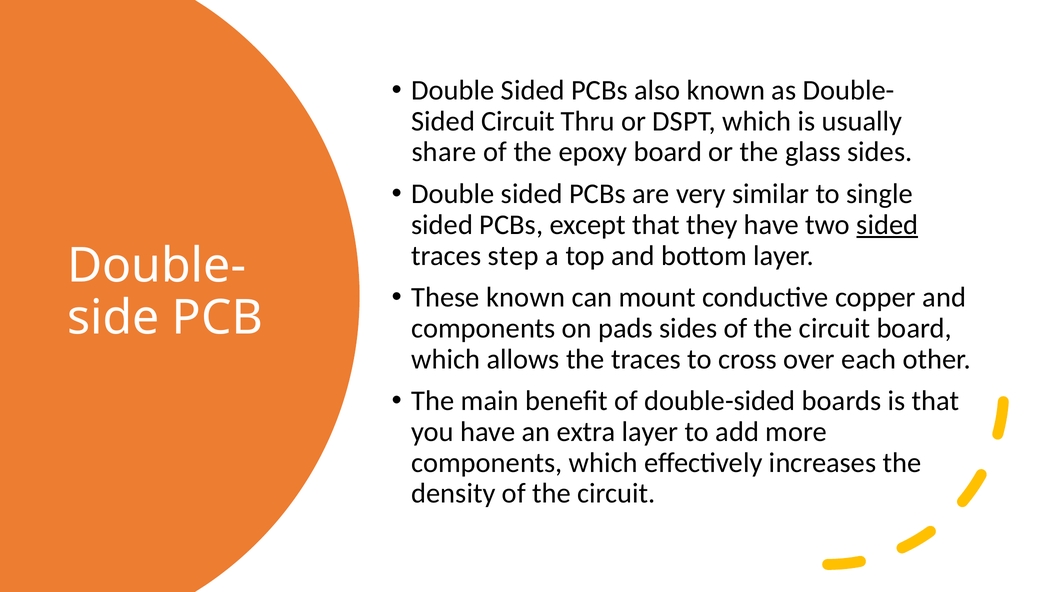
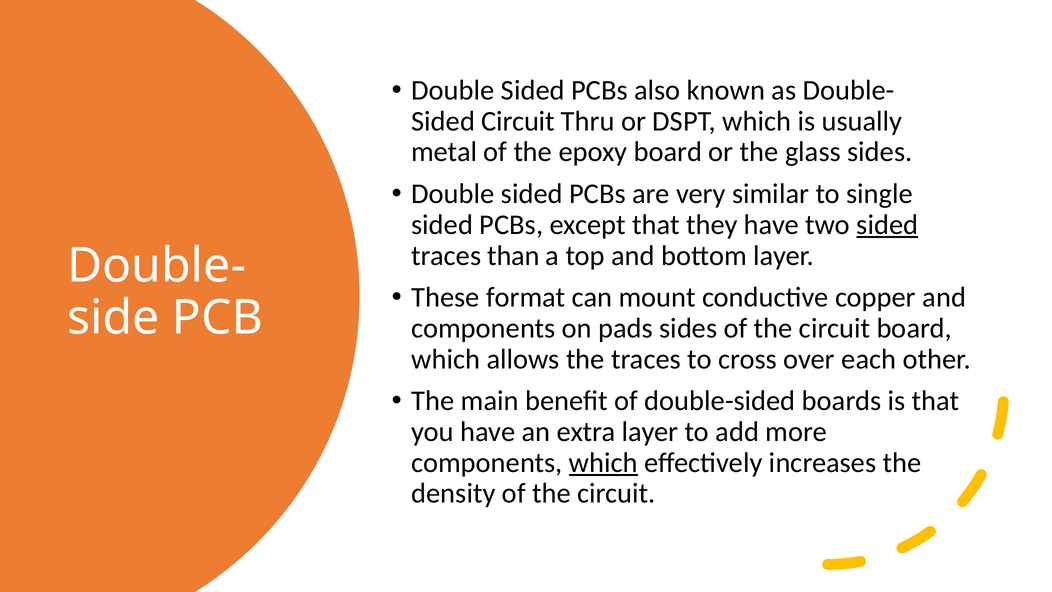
share: share -> metal (444, 152)
step: step -> than (513, 256)
These known: known -> format (526, 297)
which underline: none -> present (603, 463)
